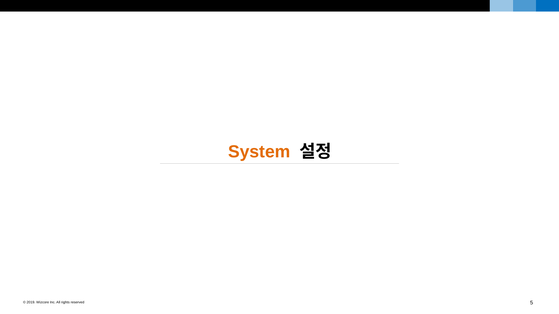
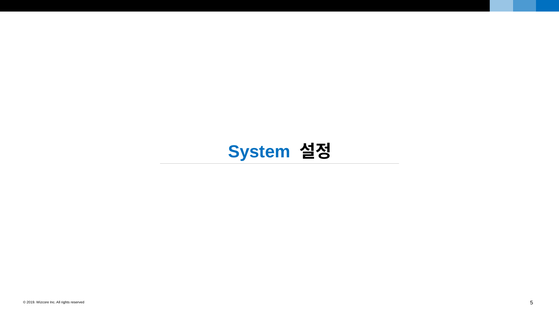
System colour: orange -> blue (259, 152)
